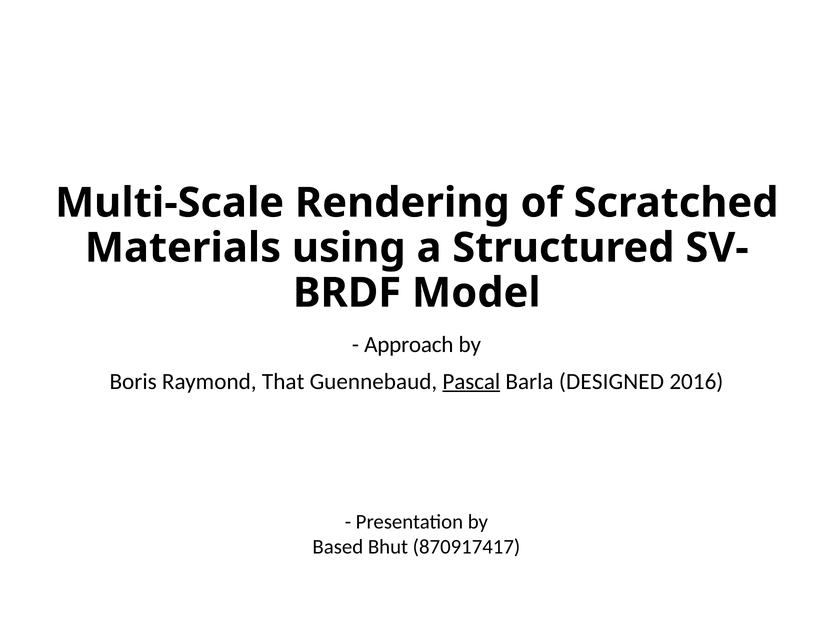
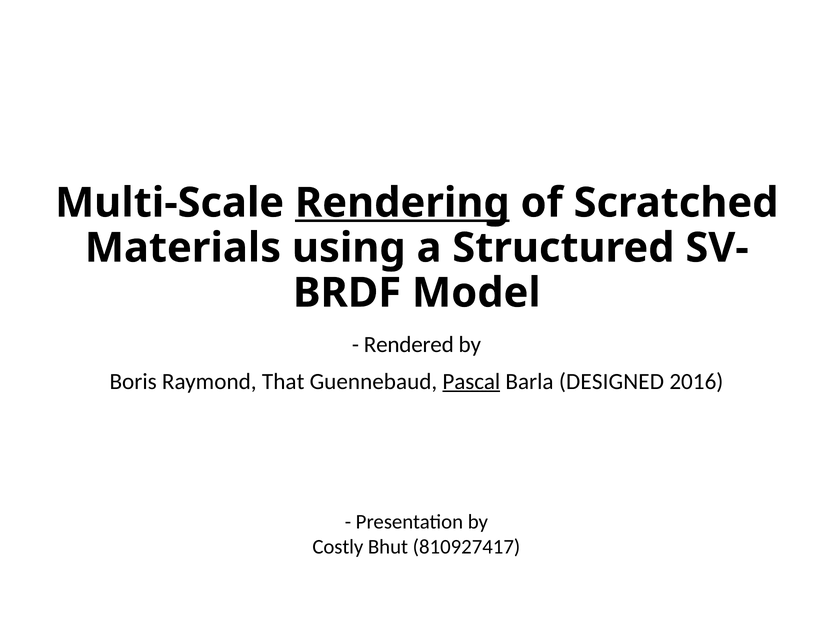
Rendering underline: none -> present (402, 203)
Approach: Approach -> Rendered (409, 345)
Based: Based -> Costly (338, 547)
870917417: 870917417 -> 810927417 (466, 547)
